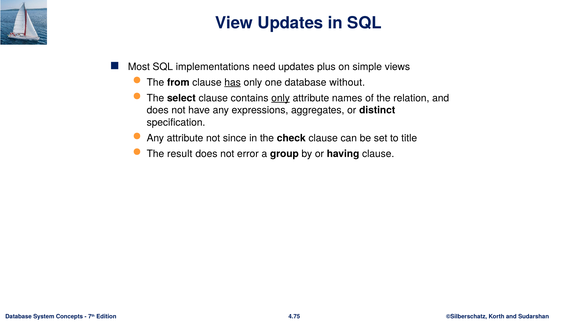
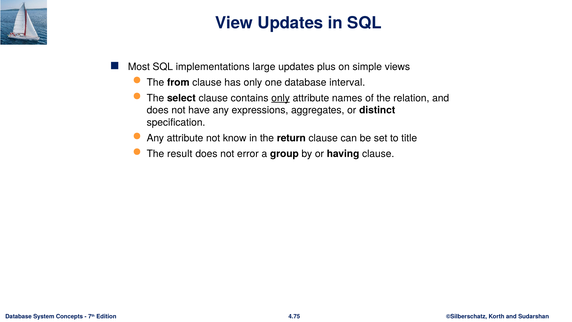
need: need -> large (264, 67)
has underline: present -> none (233, 82)
without: without -> interval (347, 82)
since: since -> know (235, 138)
check: check -> return (291, 138)
